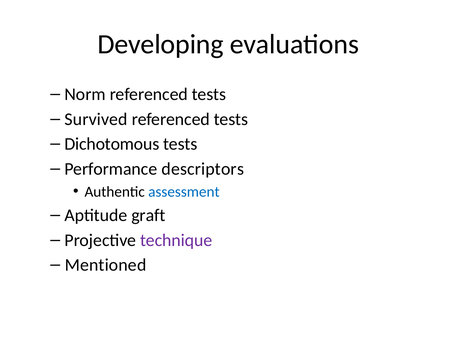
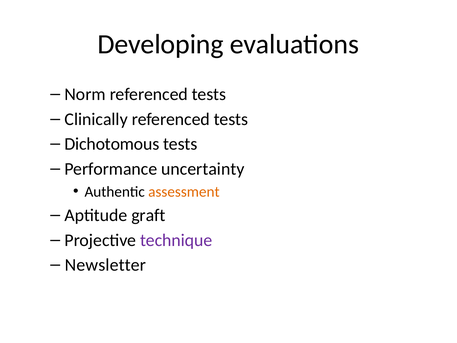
Survived: Survived -> Clinically (96, 119)
descriptors: descriptors -> uncertainty (203, 169)
assessment colour: blue -> orange (184, 192)
Mentioned: Mentioned -> Newsletter (106, 265)
